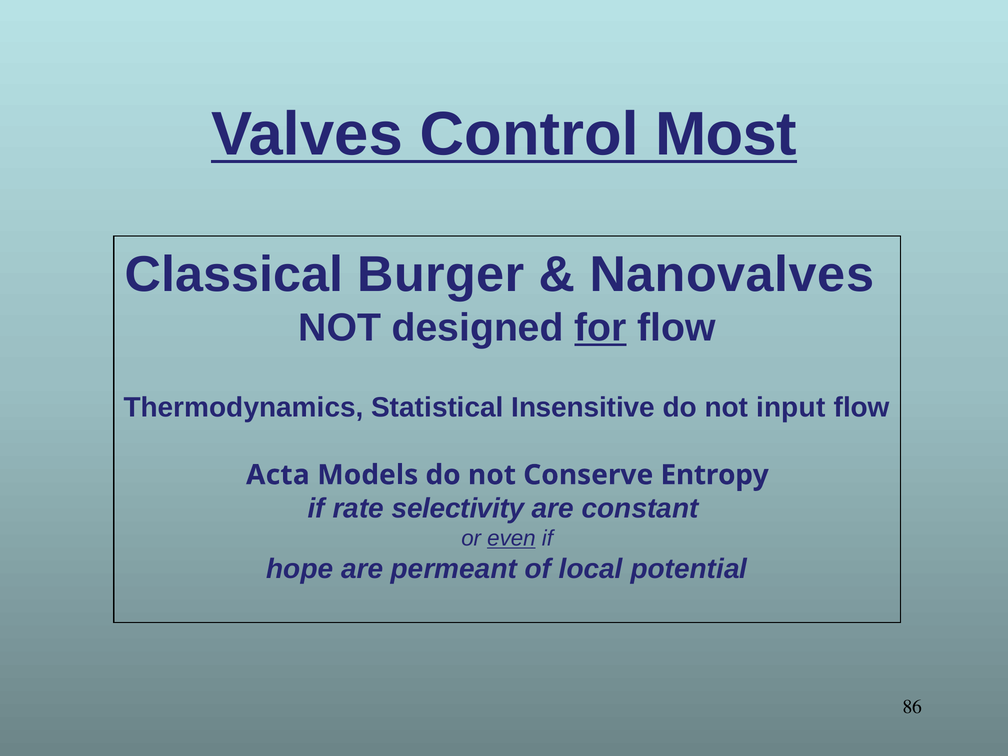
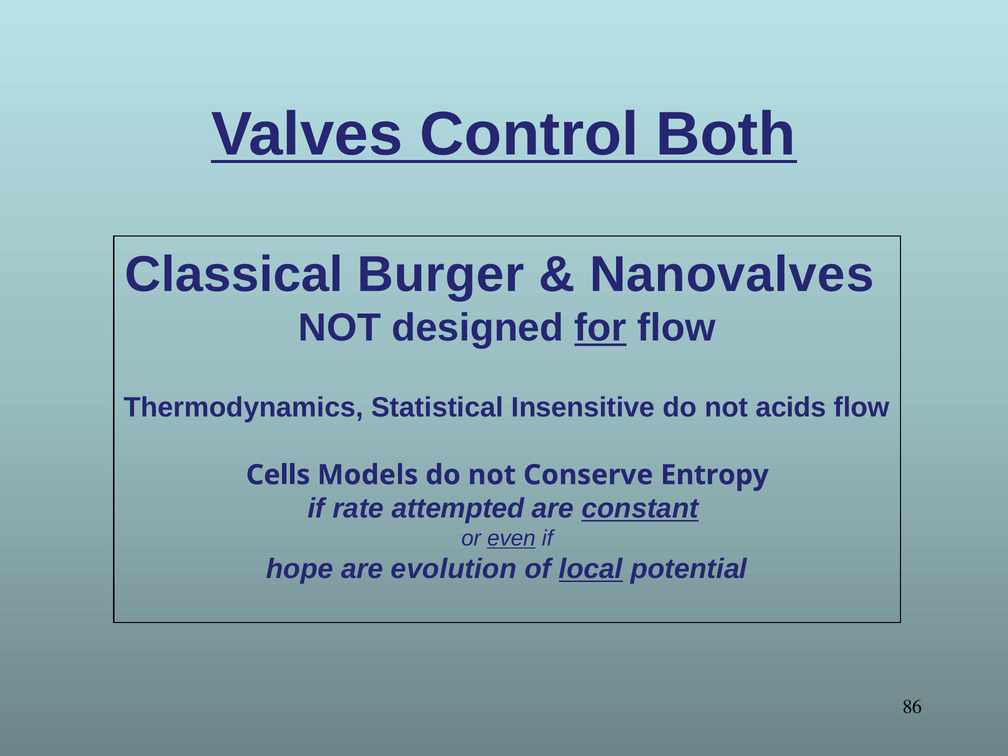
Most: Most -> Both (726, 134)
input: input -> acids (791, 408)
Acta: Acta -> Cells (278, 475)
selectivity: selectivity -> attempted (458, 509)
constant underline: none -> present (640, 509)
permeant: permeant -> evolution (454, 569)
local underline: none -> present (591, 569)
